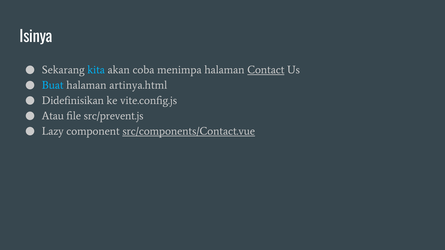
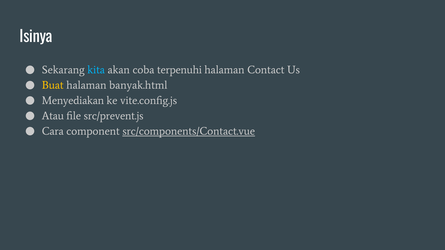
menimpa: menimpa -> terpenuhi (179, 70)
Contact underline: present -> none (266, 70)
Buat colour: light blue -> yellow (53, 85)
artinya.html: artinya.html -> banyak.html (138, 85)
Didefinisikan: Didefinisikan -> Menyediakan (73, 101)
Lazy: Lazy -> Cara (53, 131)
